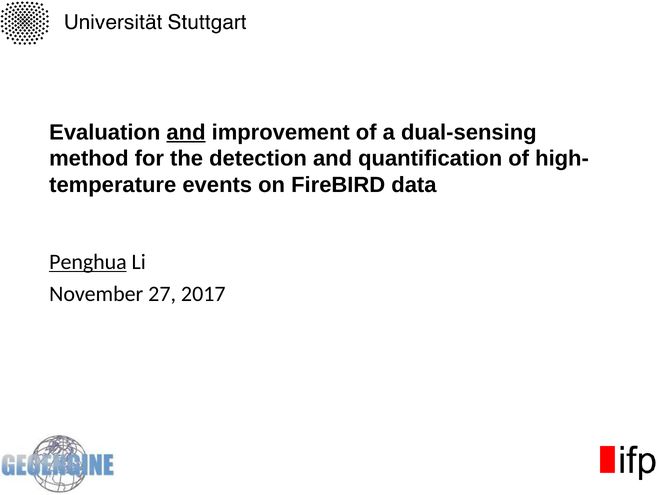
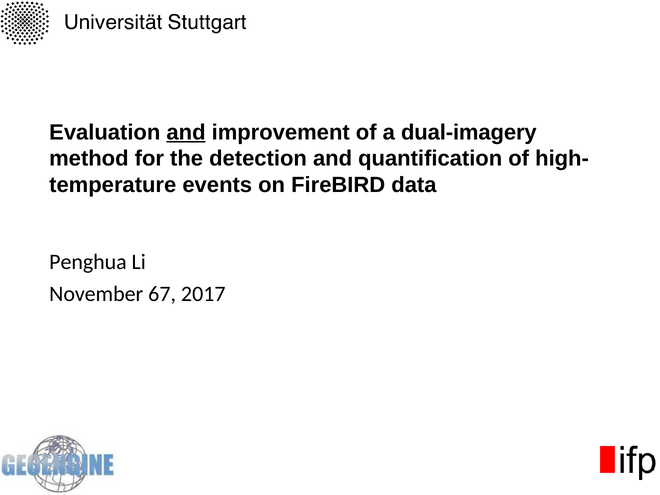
dual-sensing: dual-sensing -> dual-imagery (469, 132)
Penghua underline: present -> none (88, 262)
27: 27 -> 67 (162, 294)
